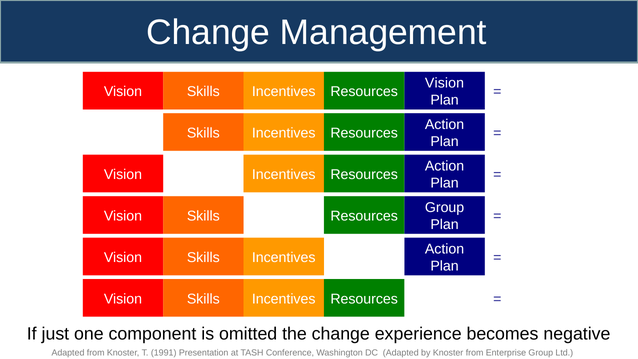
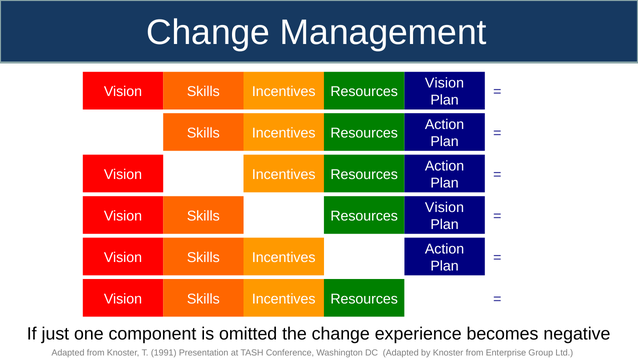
Group: Group -> Vision (445, 207)
